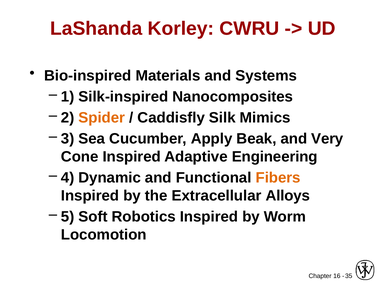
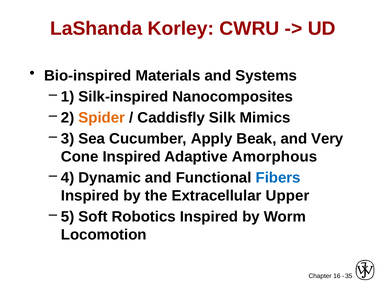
Engineering: Engineering -> Amorphous (275, 157)
Fibers colour: orange -> blue (278, 178)
Alloys: Alloys -> Upper (288, 196)
